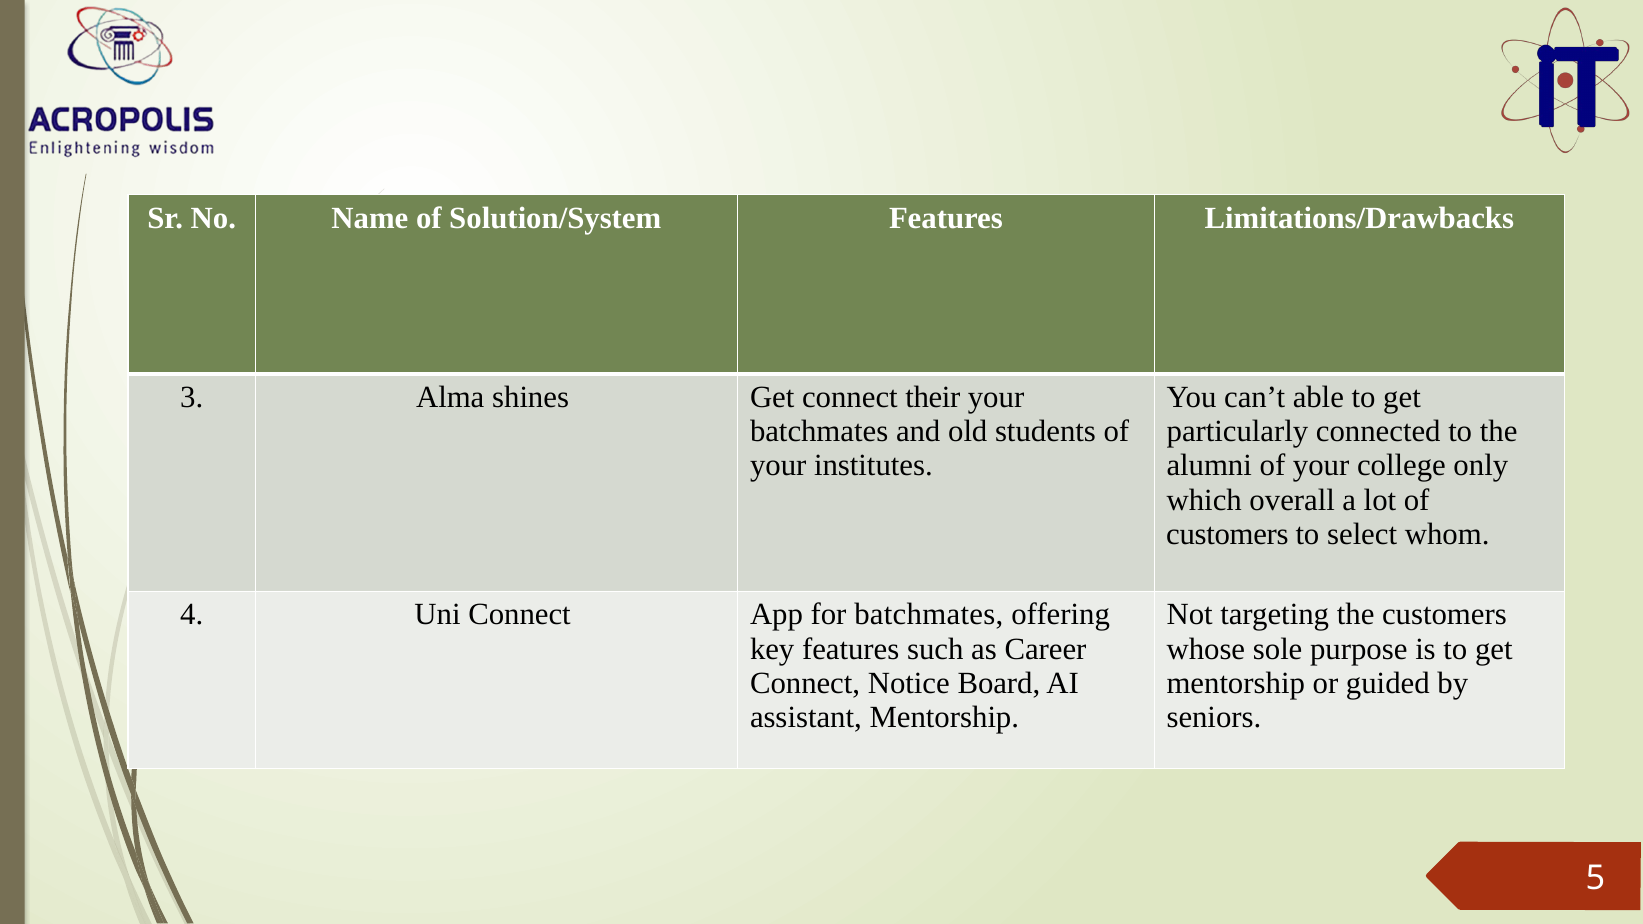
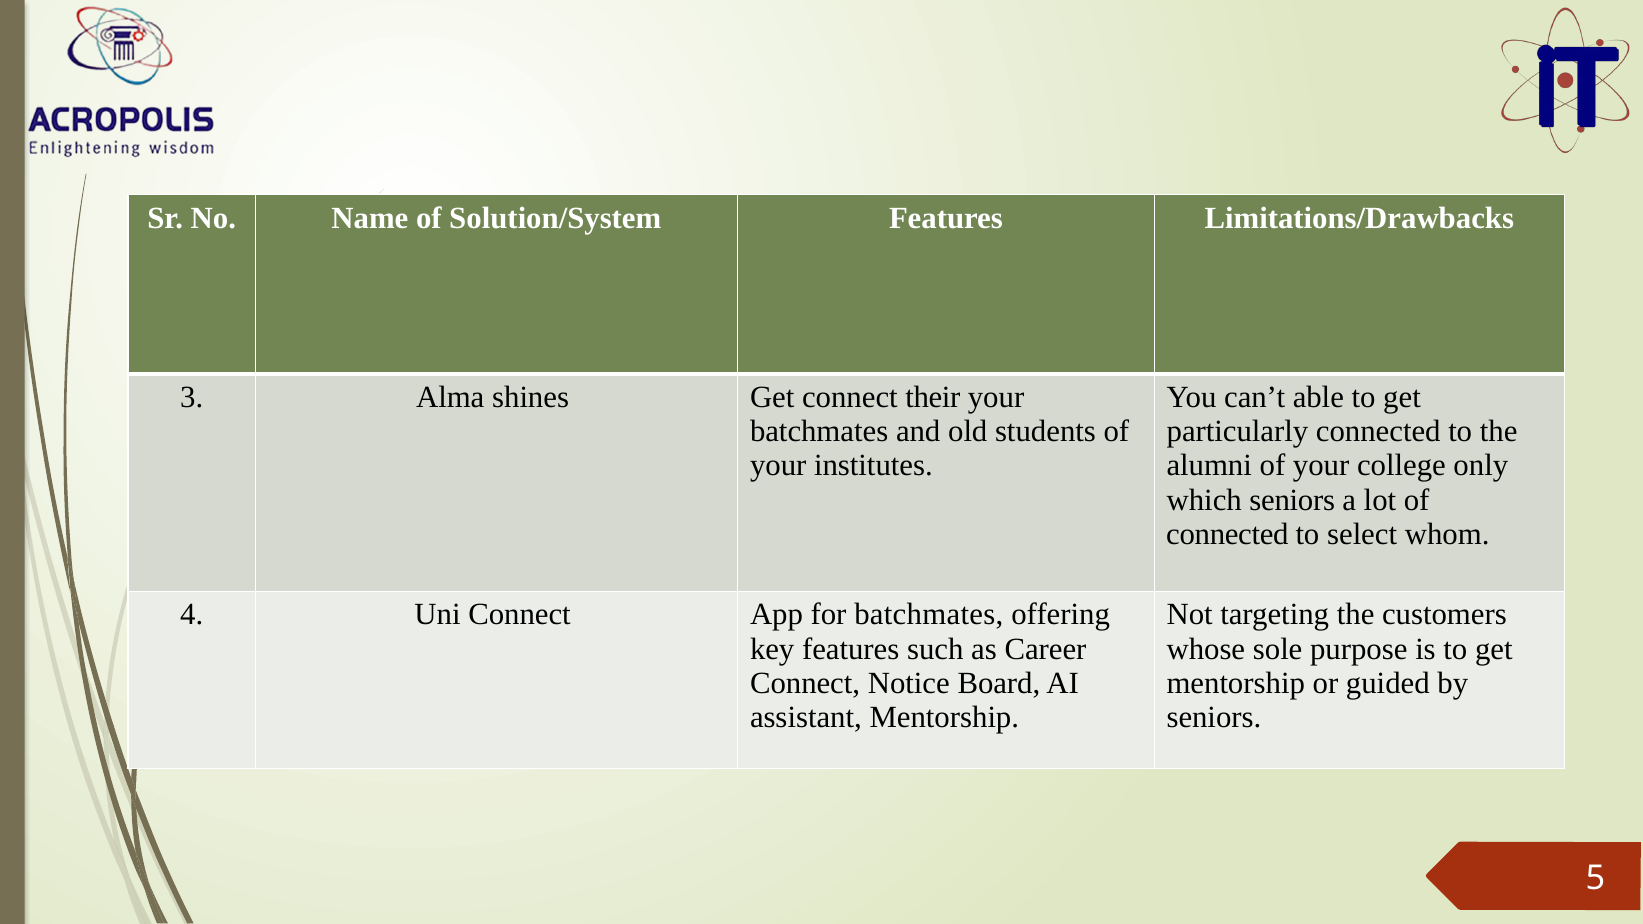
which overall: overall -> seniors (1292, 500)
customers: customers -> connected (1227, 534)
